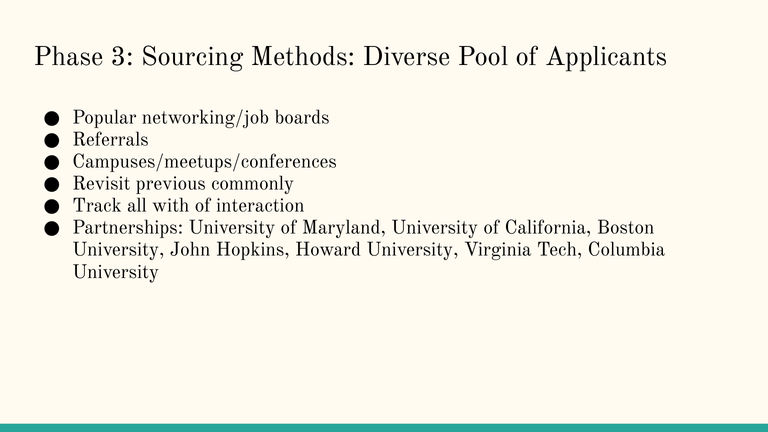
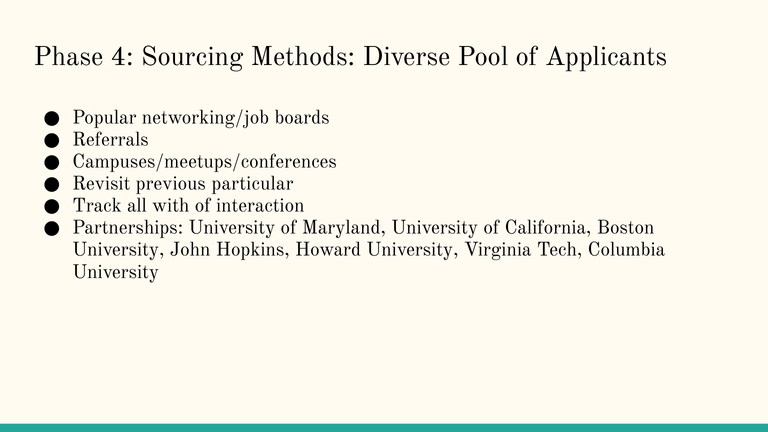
3: 3 -> 4 (122, 56)
commonly: commonly -> particular (252, 183)
